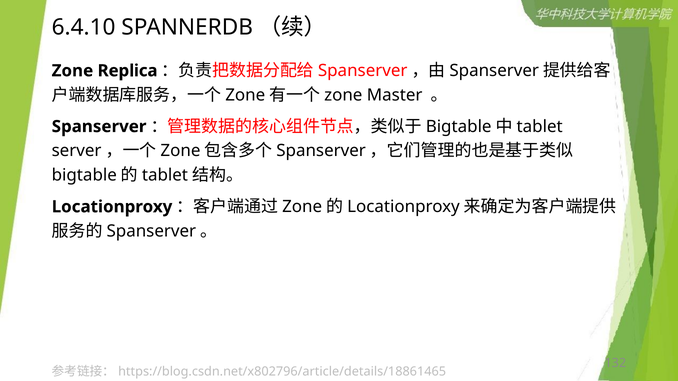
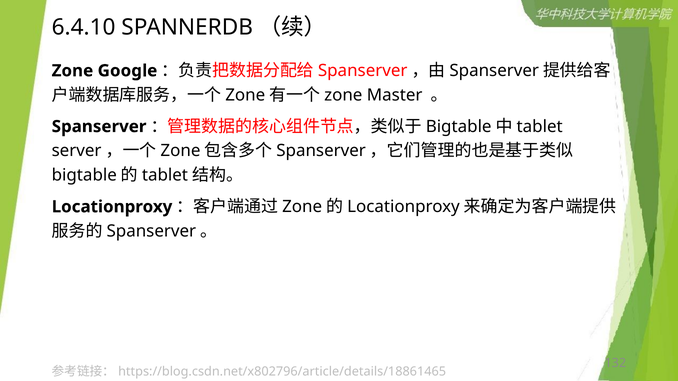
Replica: Replica -> Google (127, 71)
